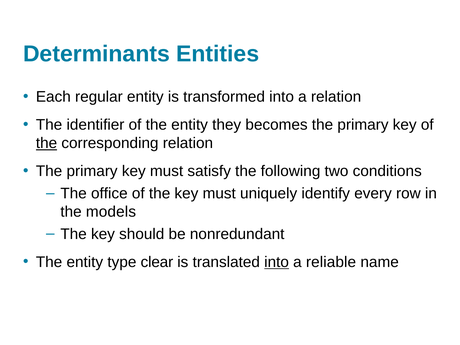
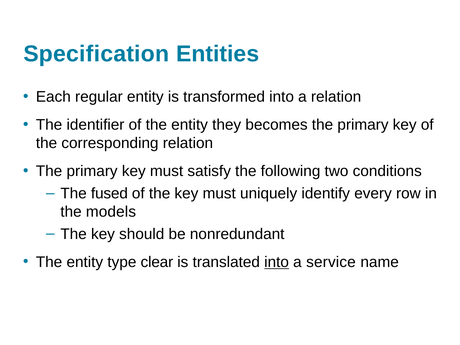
Determinants: Determinants -> Specification (96, 54)
the underline: present -> none (47, 143)
office: office -> fused (109, 193)
reliable: reliable -> service (331, 262)
